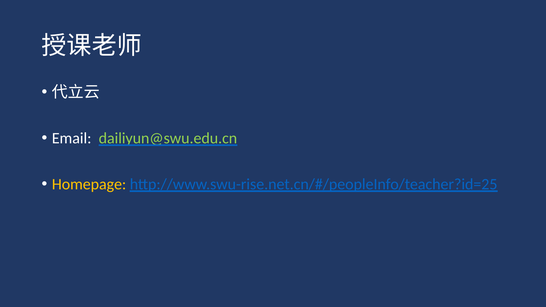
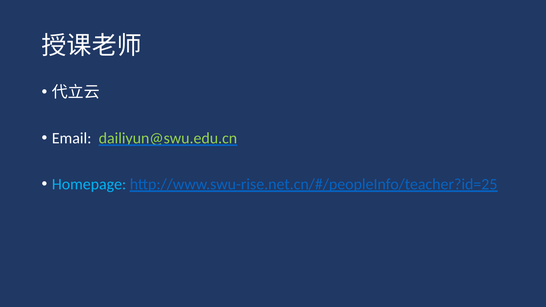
Homepage colour: yellow -> light blue (89, 184)
